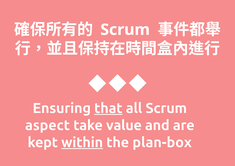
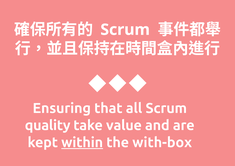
that underline: present -> none (108, 108)
aspect: aspect -> quality (48, 125)
plan-box: plan-box -> with-box (162, 142)
